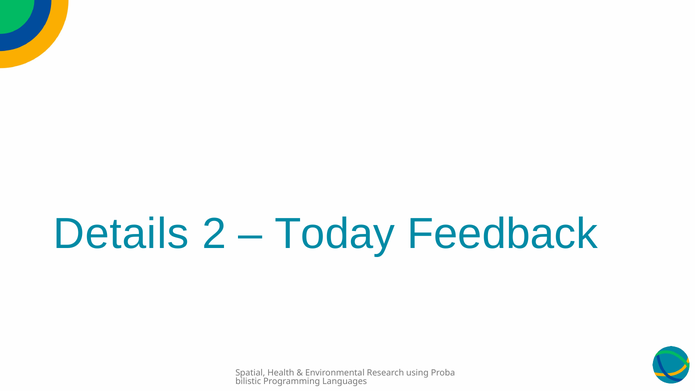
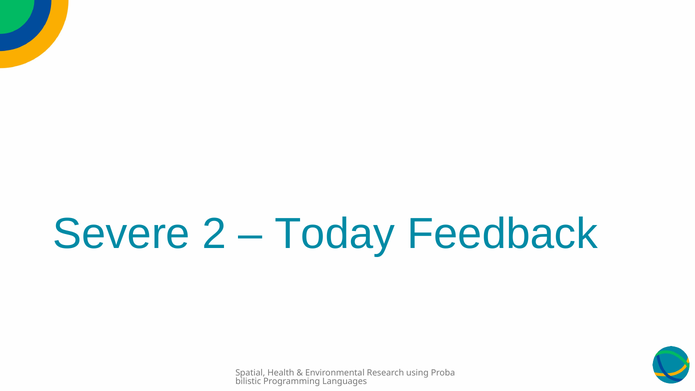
Details: Details -> Severe (121, 234)
